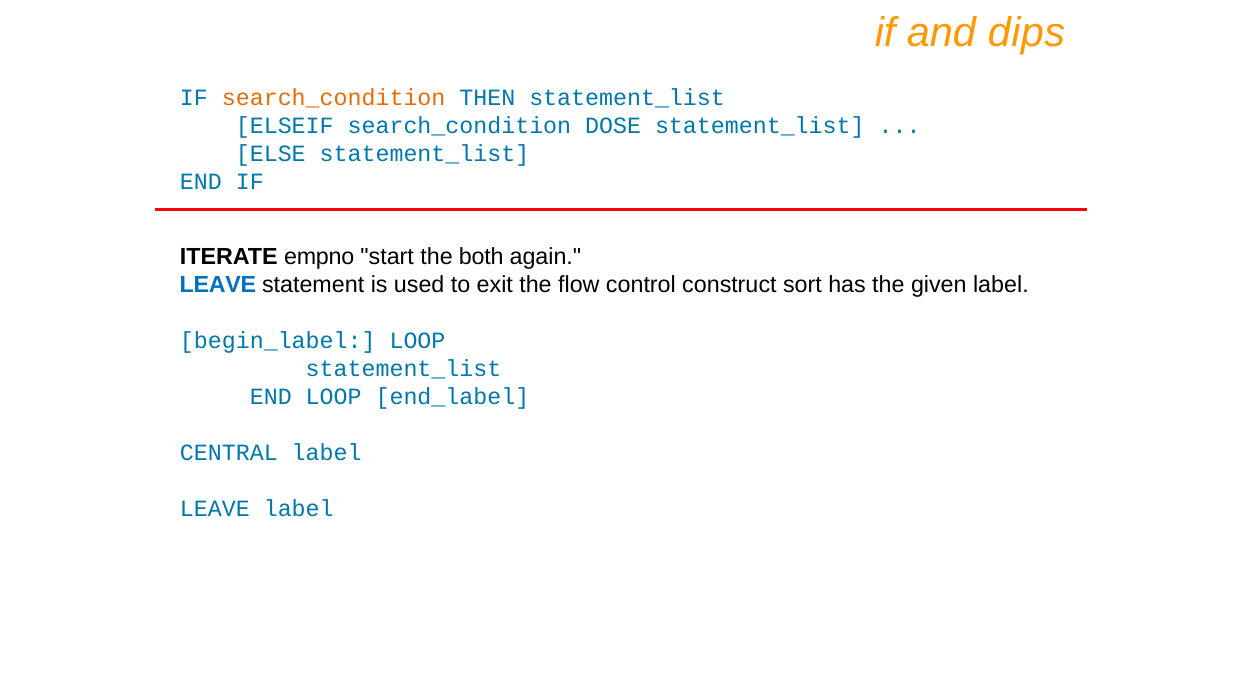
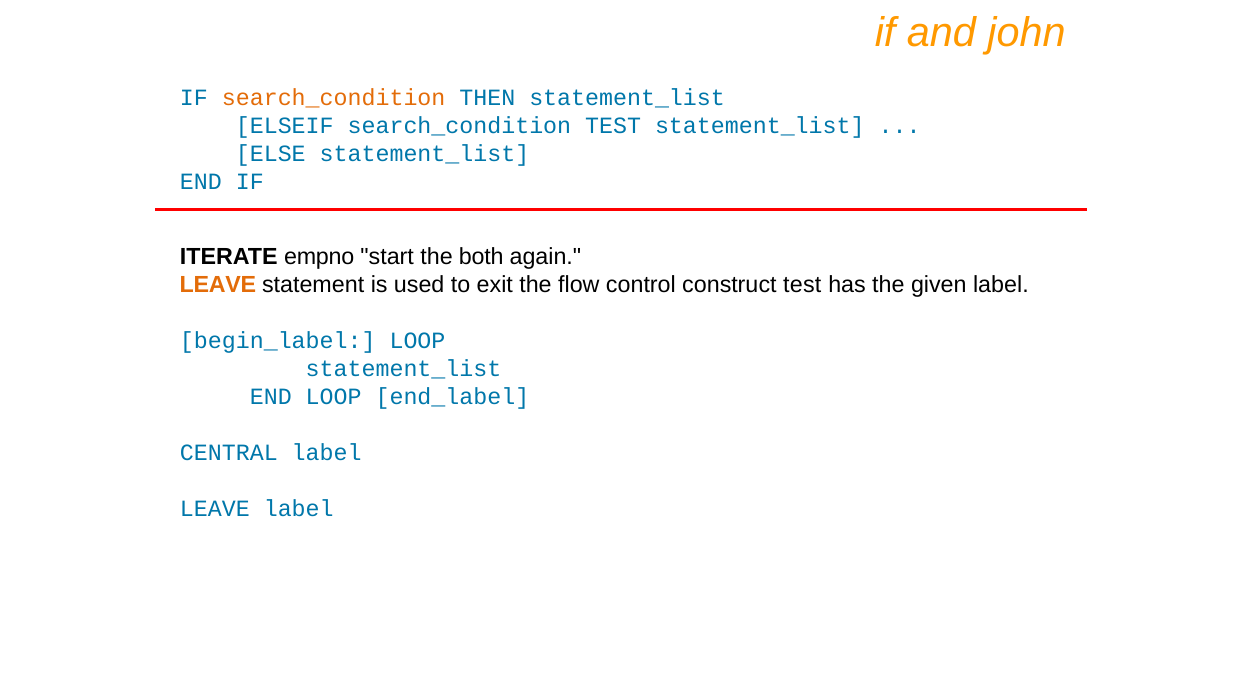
dips: dips -> john (1027, 32)
search_condition DOSE: DOSE -> TEST (613, 126)
LEAVE colour: blue -> orange (218, 285)
construct sort: sort -> test (802, 285)
